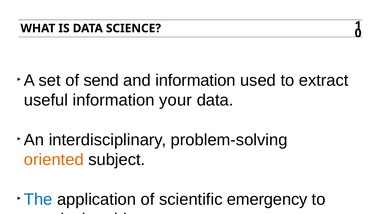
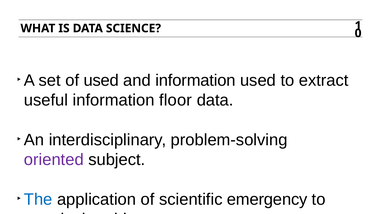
of send: send -> used (101, 80)
your: your -> floor (176, 100)
oriented colour: orange -> purple (54, 160)
